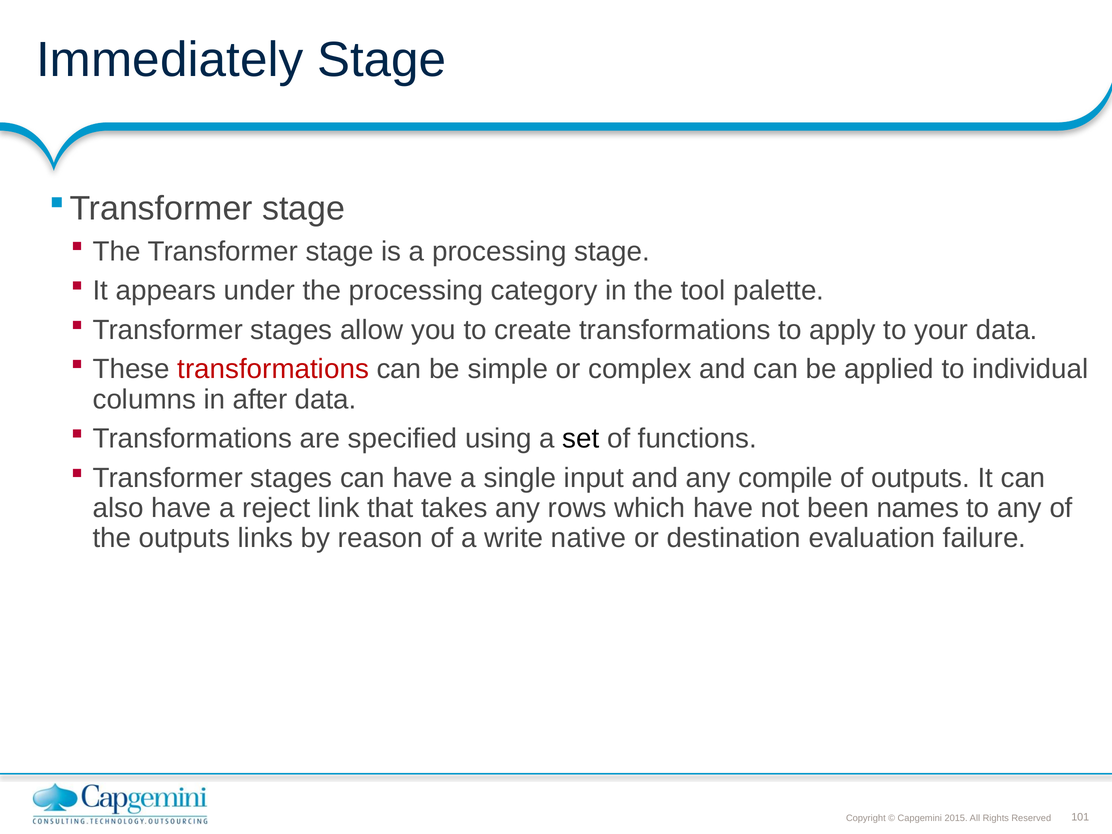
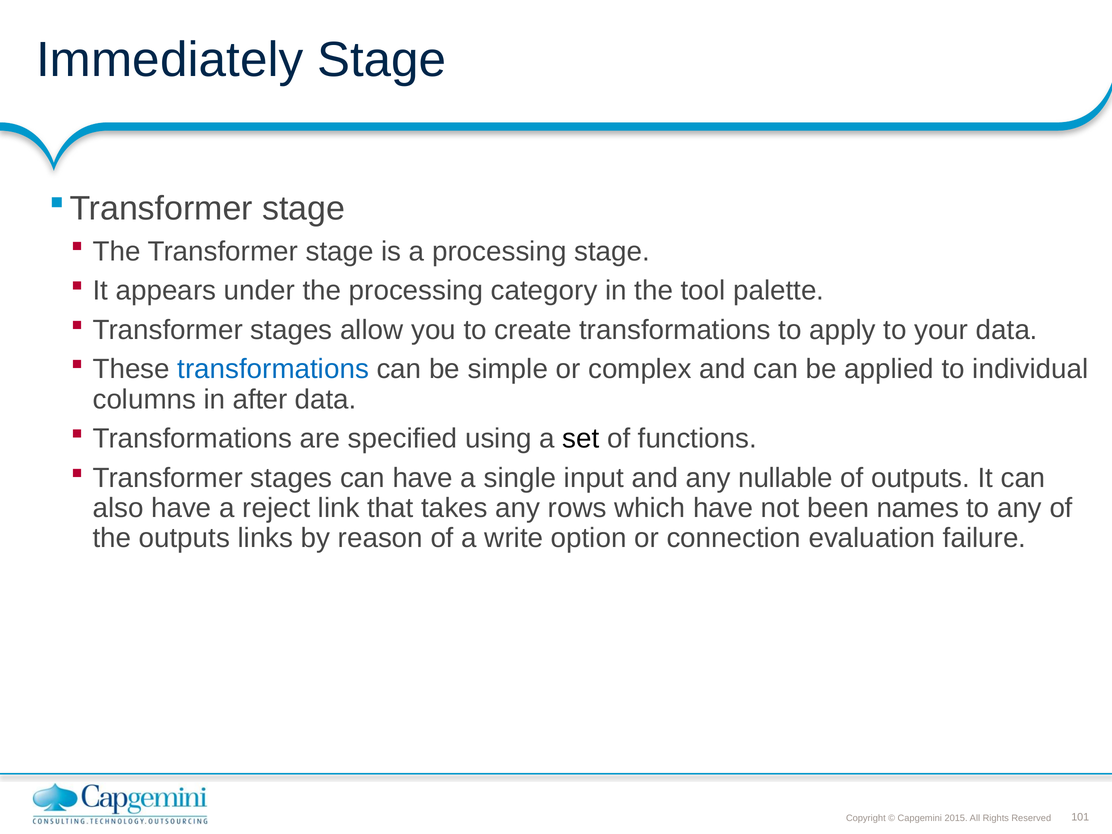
transformations colour: red -> blue (273, 369)
compile: compile -> nullable (786, 478)
native: native -> option (589, 538)
destination: destination -> connection (734, 538)
